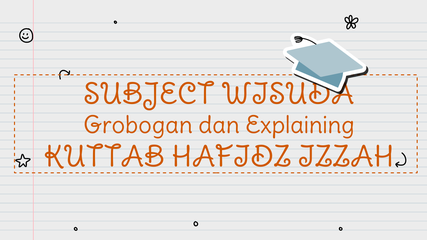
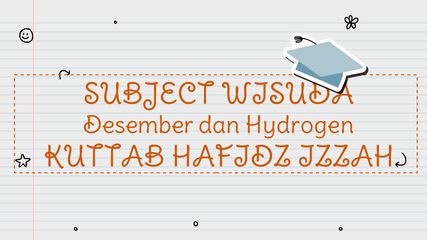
Grobogan: Grobogan -> Desember (138, 126)
Explaining: Explaining -> Hydrogen (300, 126)
